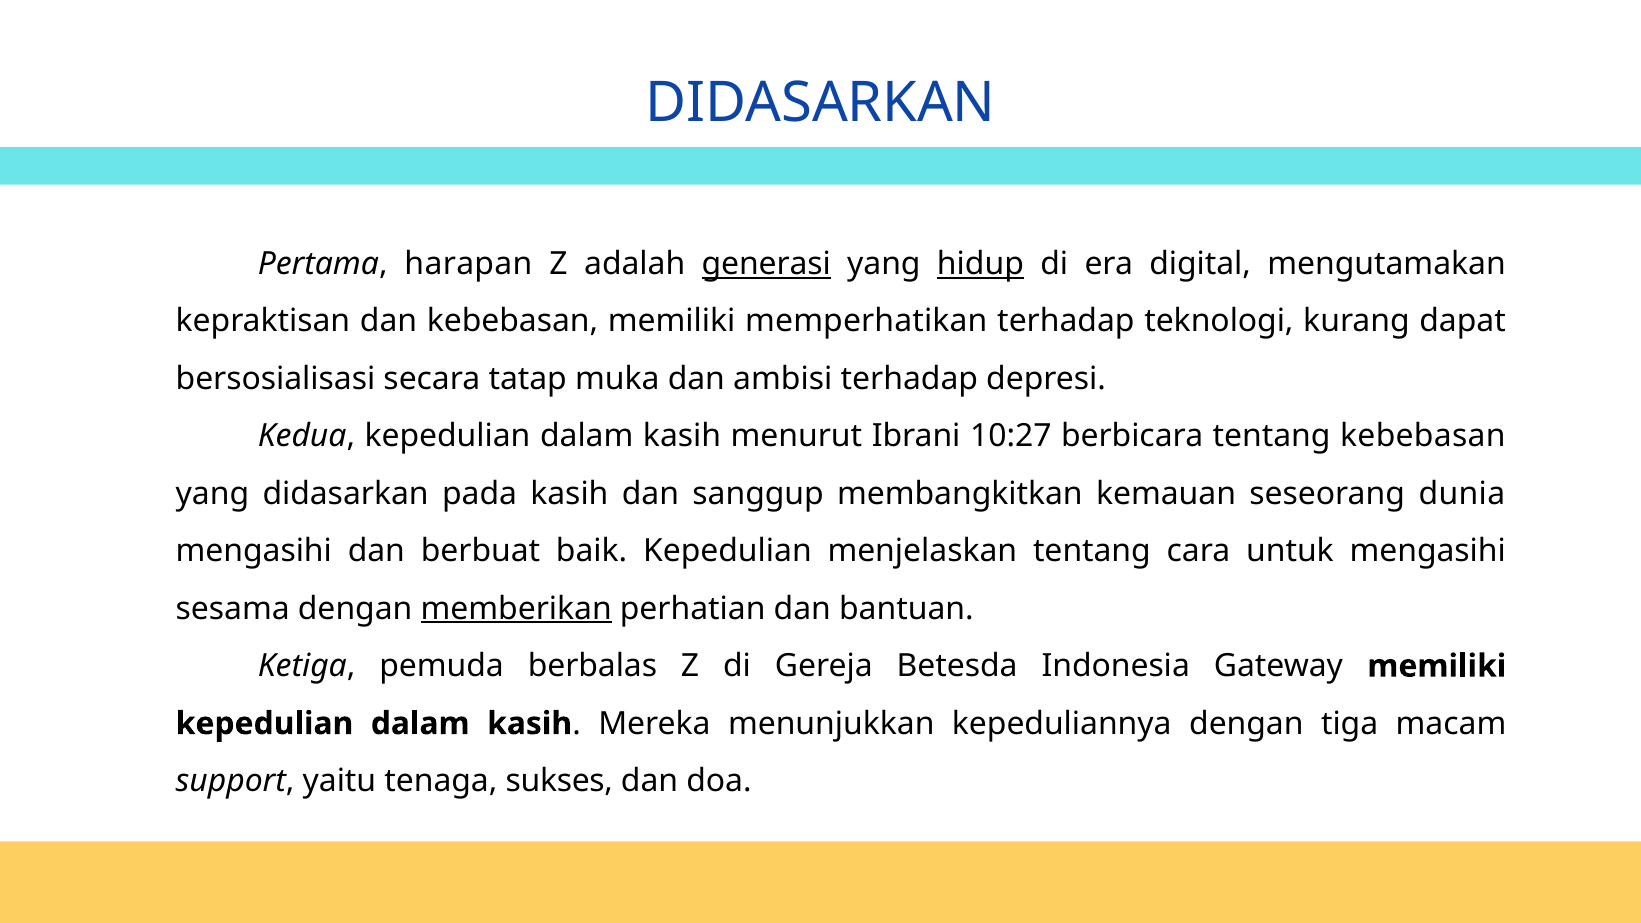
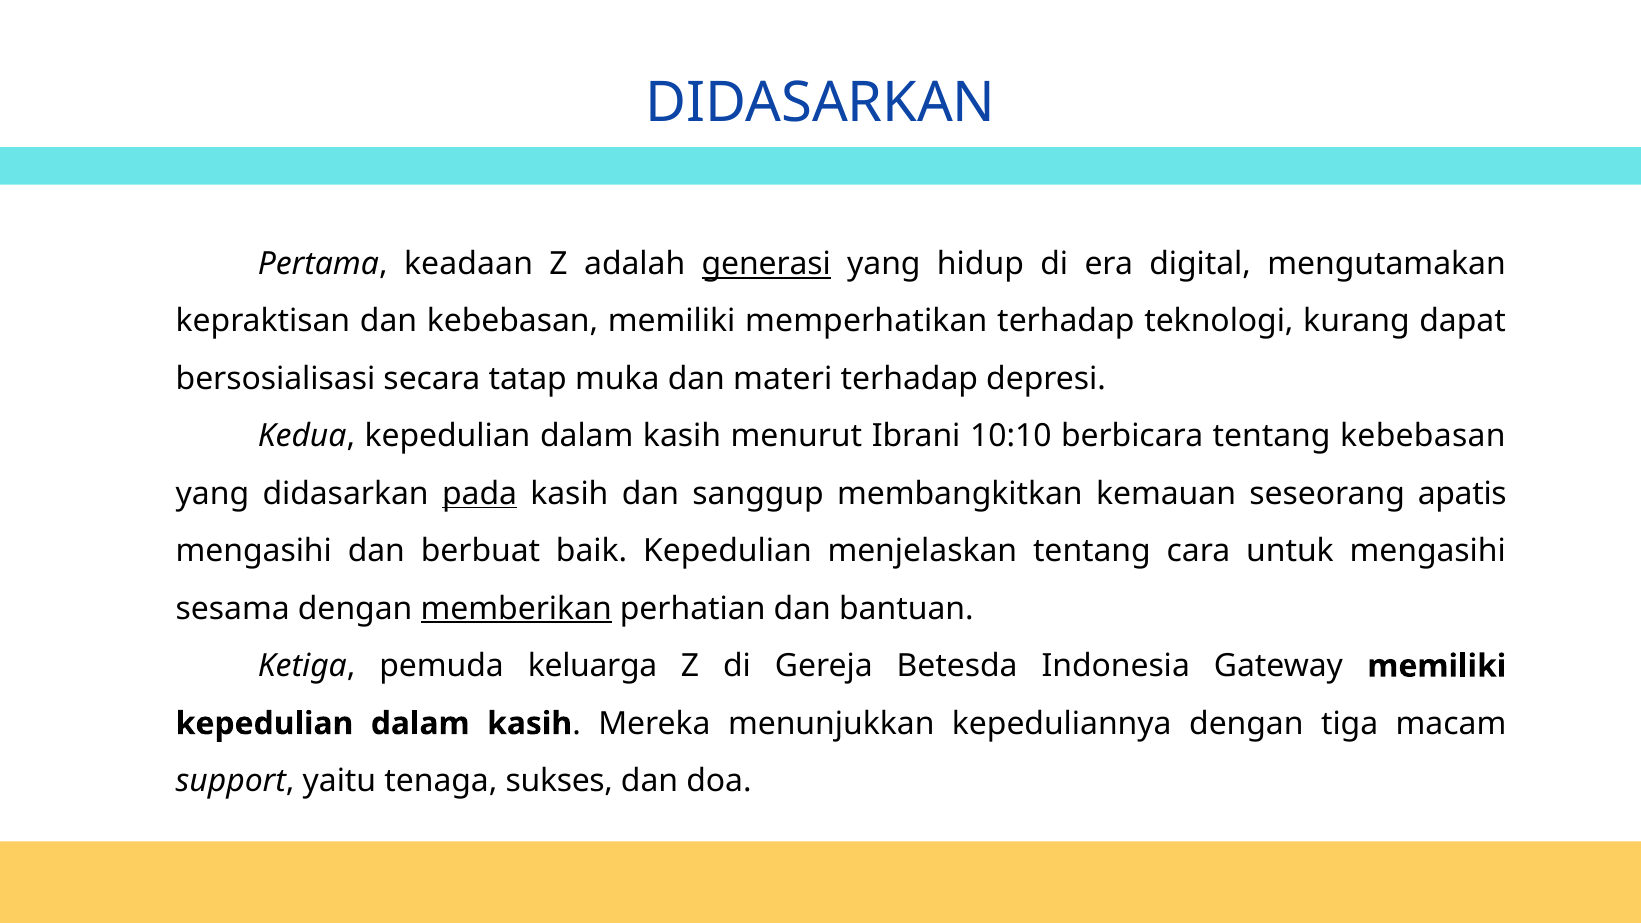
harapan: harapan -> keadaan (469, 264)
hidup underline: present -> none (980, 264)
ambisi: ambisi -> materi (783, 379)
10:27: 10:27 -> 10:10 (1011, 436)
pada underline: none -> present (480, 494)
dunia: dunia -> apatis (1462, 494)
berbalas: berbalas -> keluarga (593, 666)
